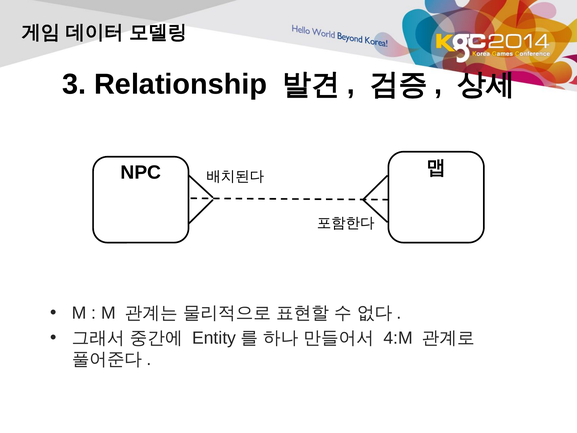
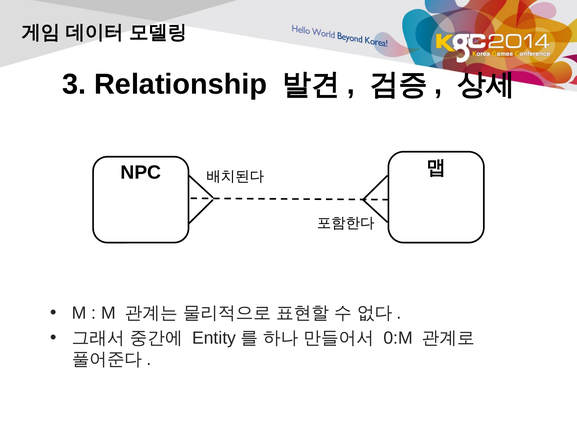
4:M: 4:M -> 0:M (398, 338)
